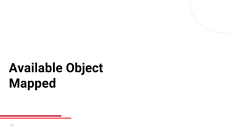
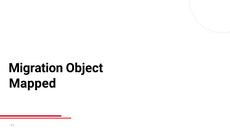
Available: Available -> Migration (36, 68)
